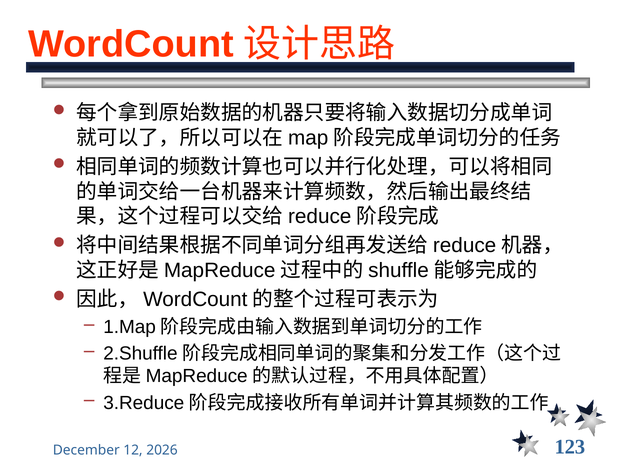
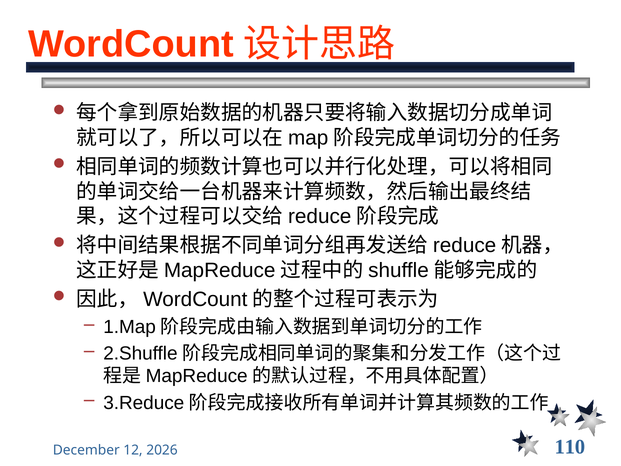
123: 123 -> 110 (570, 446)
